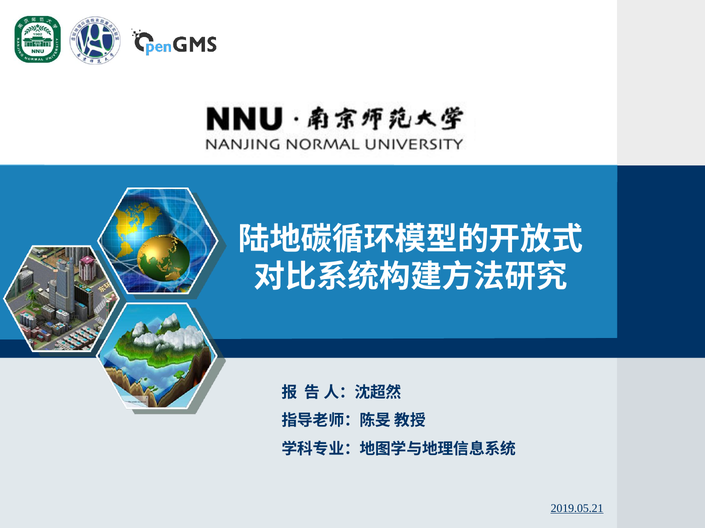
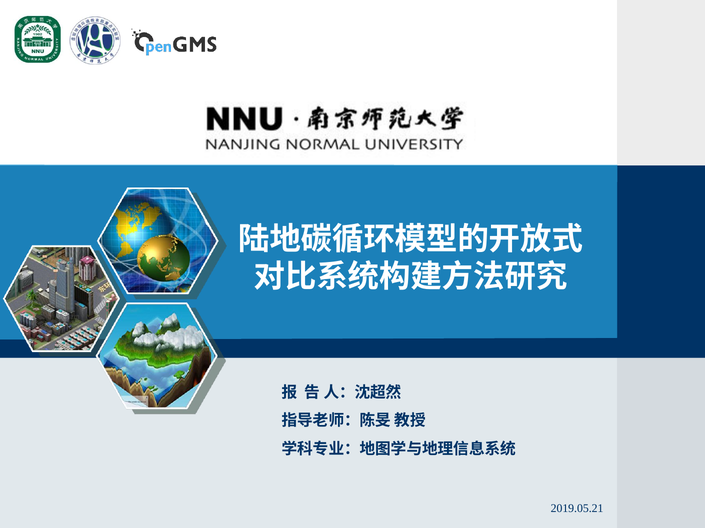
2019.05.21 underline: present -> none (577, 509)
